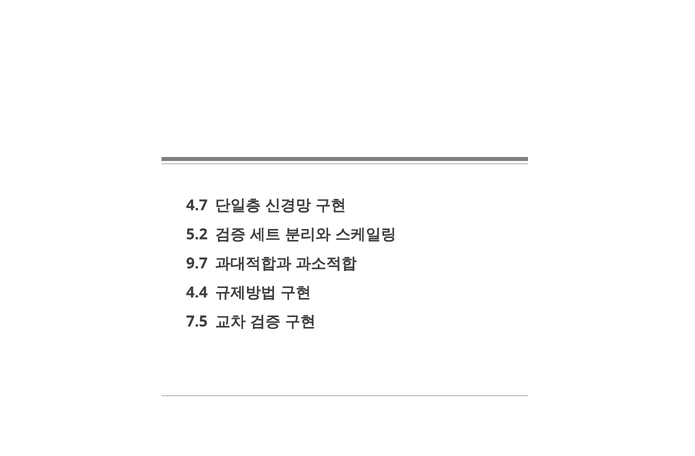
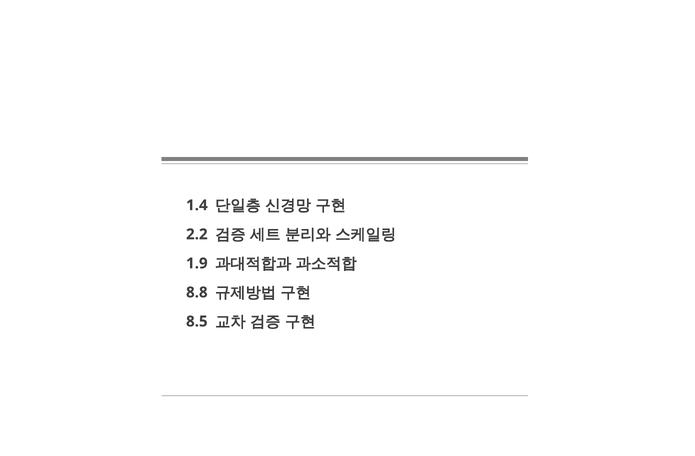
4.7: 4.7 -> 1.4 (197, 205)
5.2: 5.2 -> 2.2 (197, 235)
9.7: 9.7 -> 1.9 (197, 264)
4.4: 4.4 -> 8.8 (197, 293)
7.5: 7.5 -> 8.5 (197, 322)
